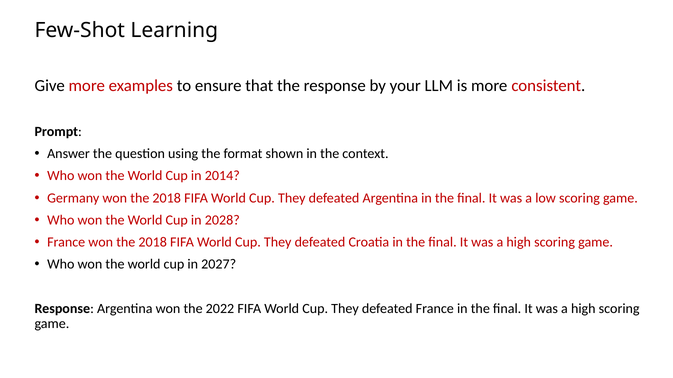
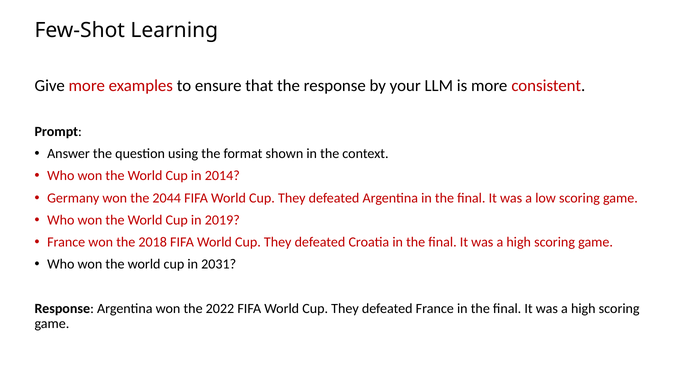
Germany won the 2018: 2018 -> 2044 (167, 198)
2028: 2028 -> 2019 (222, 220)
2027: 2027 -> 2031 (219, 265)
